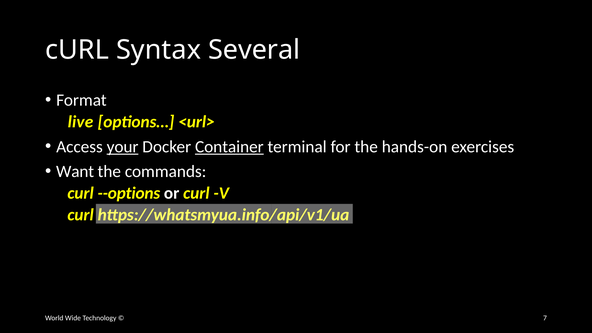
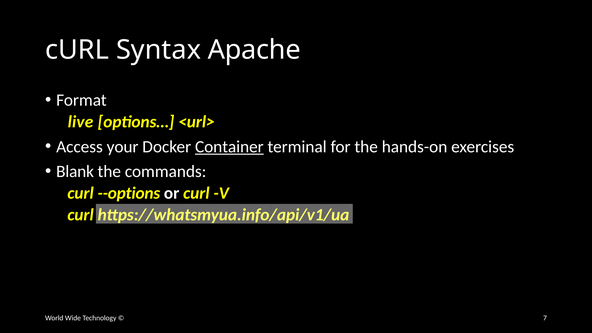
Several: Several -> Apache (254, 50)
your underline: present -> none (123, 147)
Want: Want -> Blank (75, 171)
